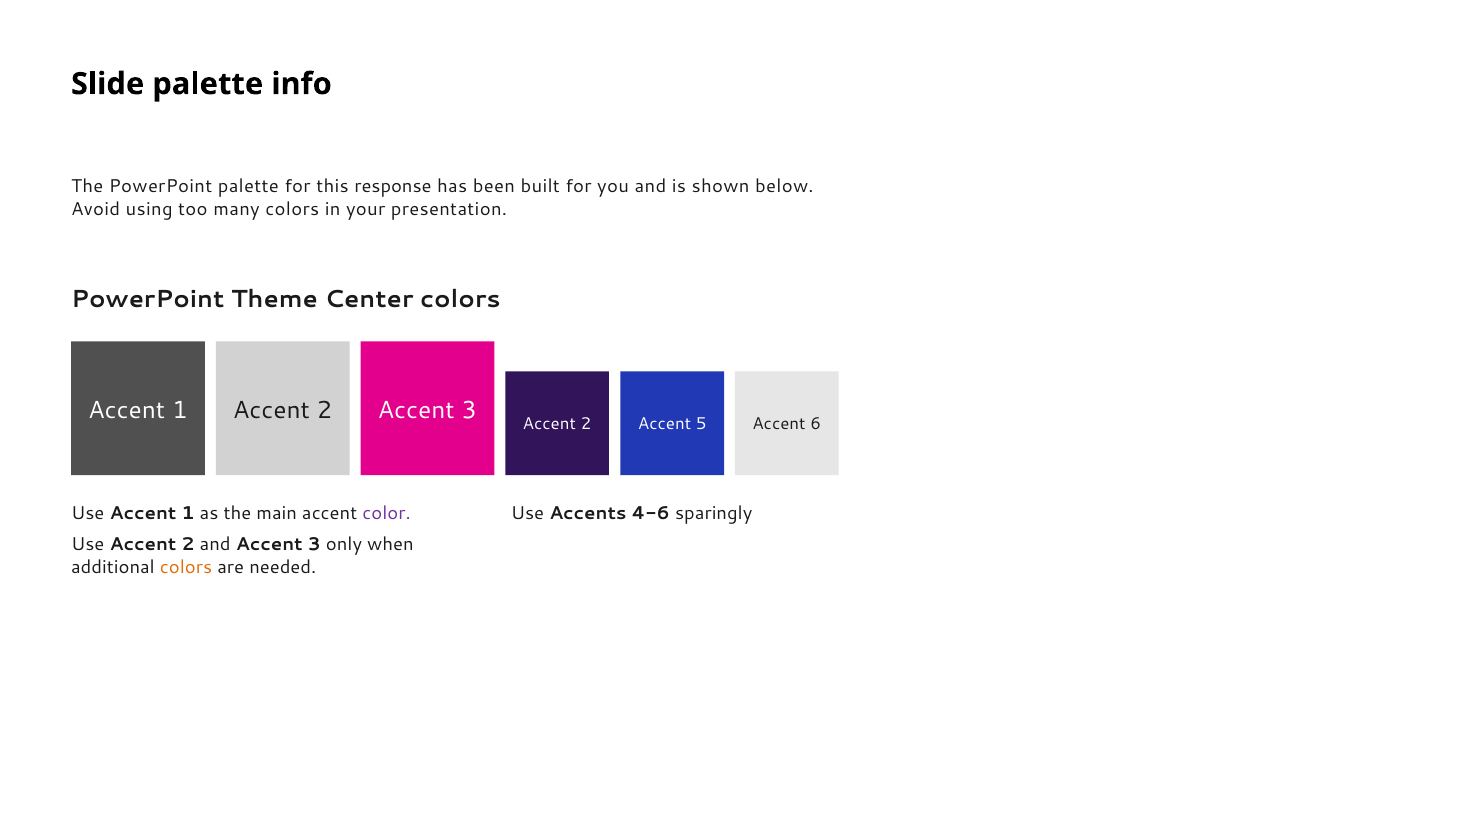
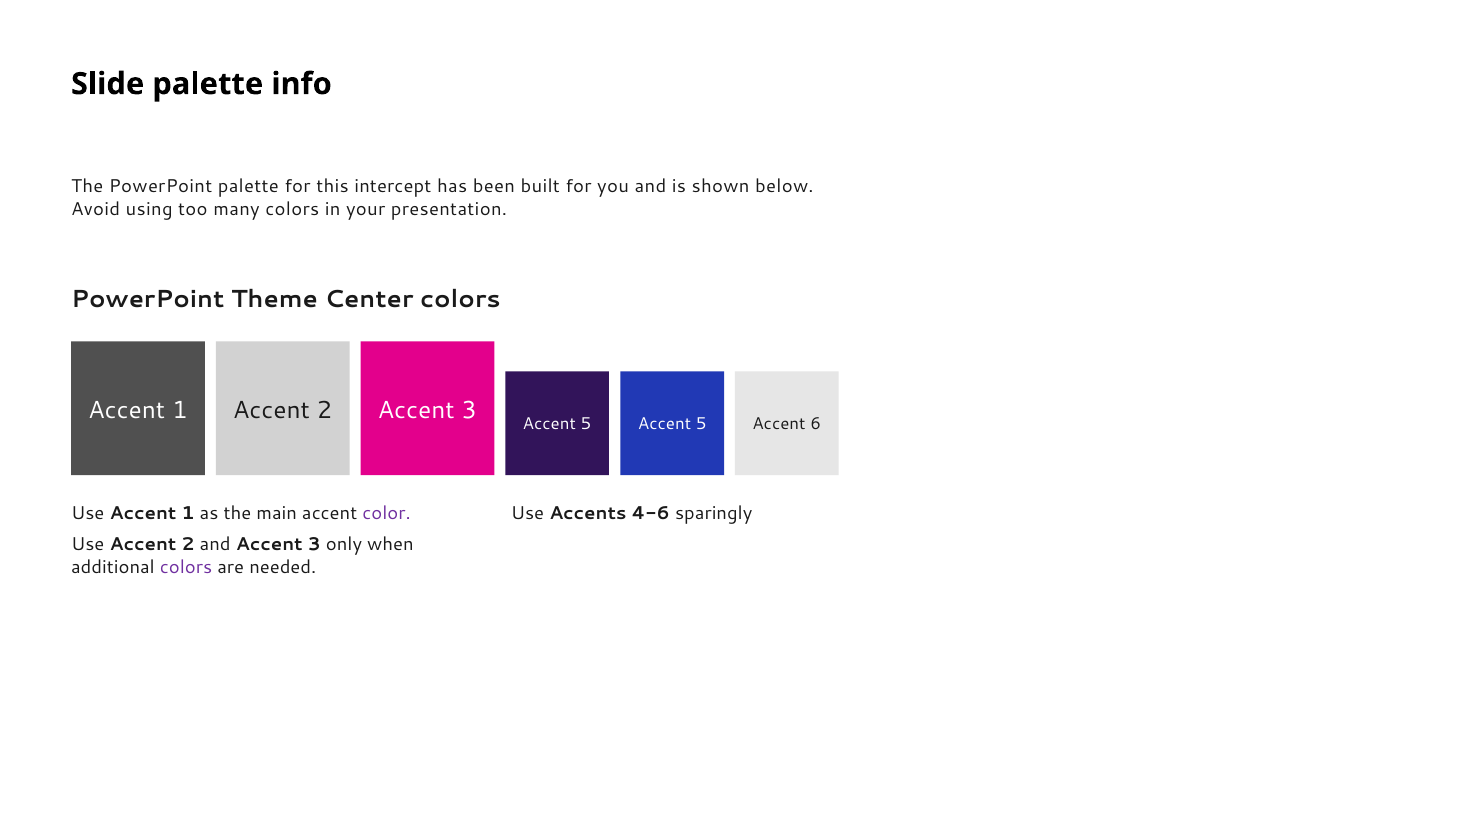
response: response -> intercept (393, 187)
2: 2 -> 5 (586, 424)
colors colour: orange -> purple (186, 567)
